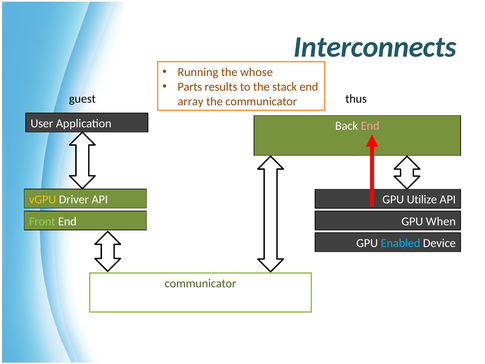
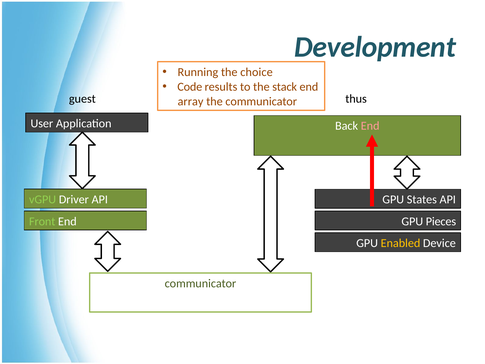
Interconnects: Interconnects -> Development (375, 47)
whose: whose -> choice (257, 72)
Parts: Parts -> Code (190, 87)
vGPU colour: yellow -> light green (43, 199)
Utilize: Utilize -> States (422, 199)
When: When -> Pieces (441, 221)
Enabled colour: light blue -> yellow (400, 243)
